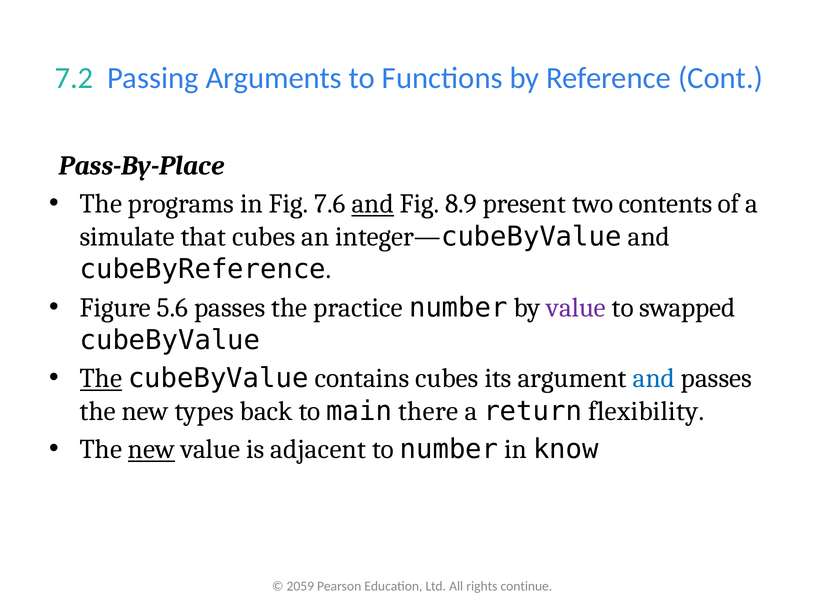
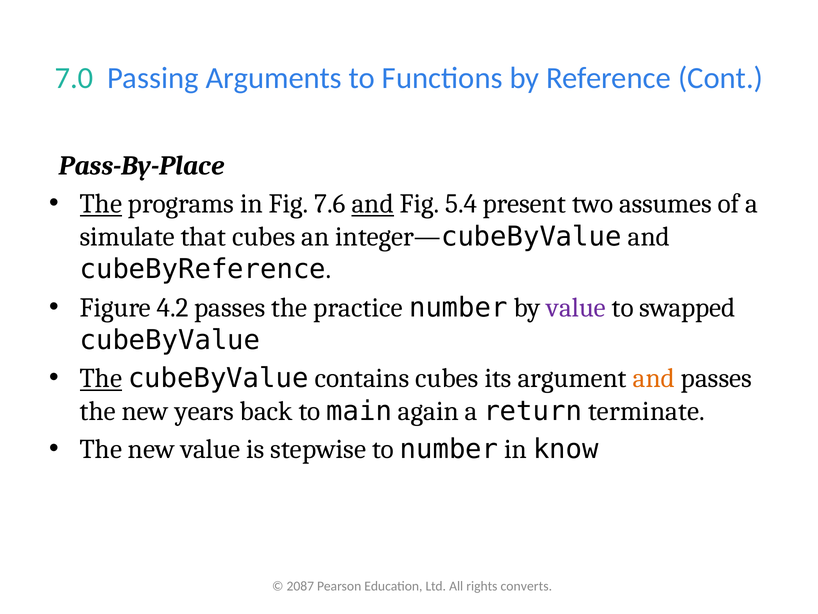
7.2: 7.2 -> 7.0 (74, 78)
The underline: none -> present (101, 204)
8.9: 8.9 -> 5.4 (461, 204)
contents: contents -> assumes (665, 204)
5.6: 5.6 -> 4.2 (173, 307)
and colour: blue -> orange (654, 378)
types: types -> years (204, 411)
there: there -> again (428, 411)
flexibility: flexibility -> terminate (647, 411)
new underline: present -> none (151, 449)
adjacent: adjacent -> stepwise (318, 449)
2059: 2059 -> 2087 (300, 586)
continue: continue -> converts (526, 586)
